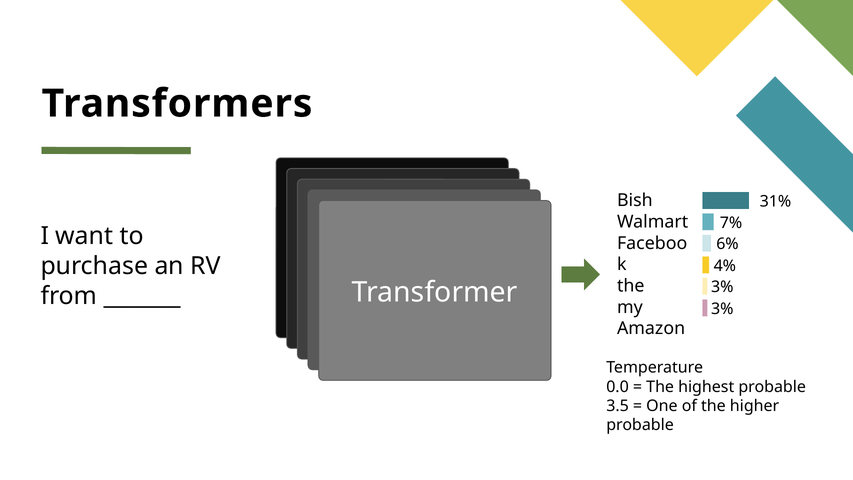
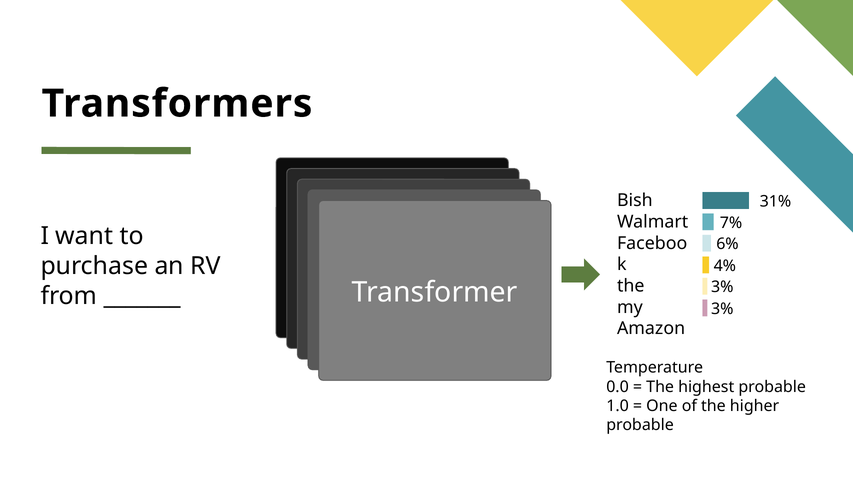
3.5: 3.5 -> 1.0 (618, 406)
